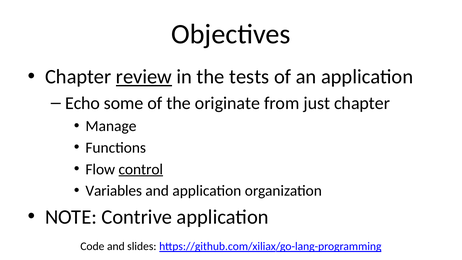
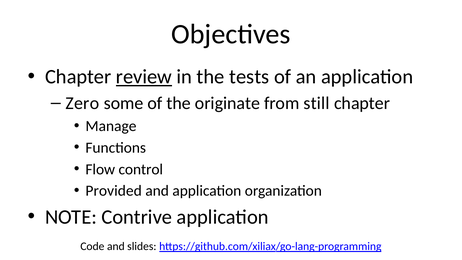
Echo: Echo -> Zero (82, 103)
just: just -> still (317, 103)
control underline: present -> none (141, 169)
Variables: Variables -> Provided (114, 191)
